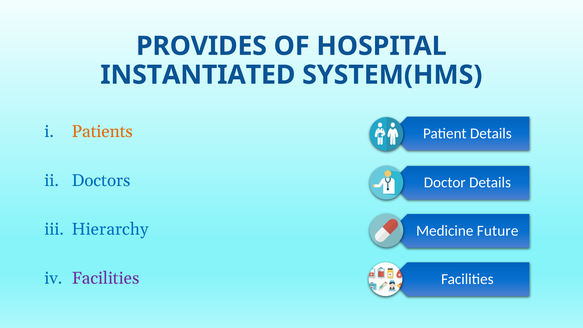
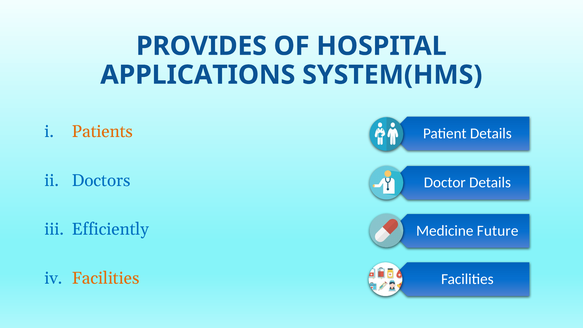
INSTANTIATED: INSTANTIATED -> APPLICATIONS (198, 75)
Hierarchy: Hierarchy -> Efficiently (110, 229)
Facilities colour: purple -> orange (106, 278)
